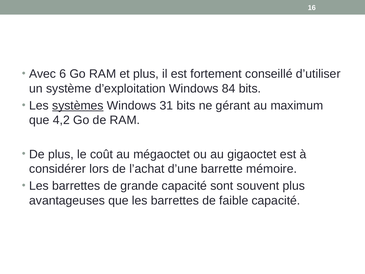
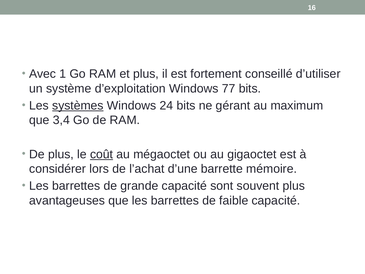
6: 6 -> 1 (63, 74)
84: 84 -> 77 (229, 88)
31: 31 -> 24 (166, 105)
4,2: 4,2 -> 3,4 (61, 120)
coût underline: none -> present (101, 154)
